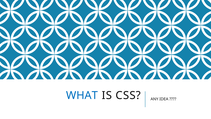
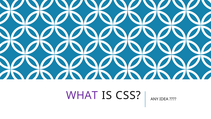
WHAT colour: blue -> purple (82, 95)
